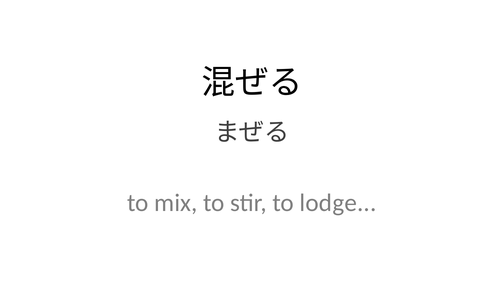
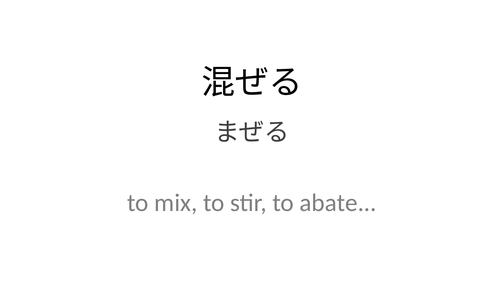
lodge: lodge -> abate (338, 203)
